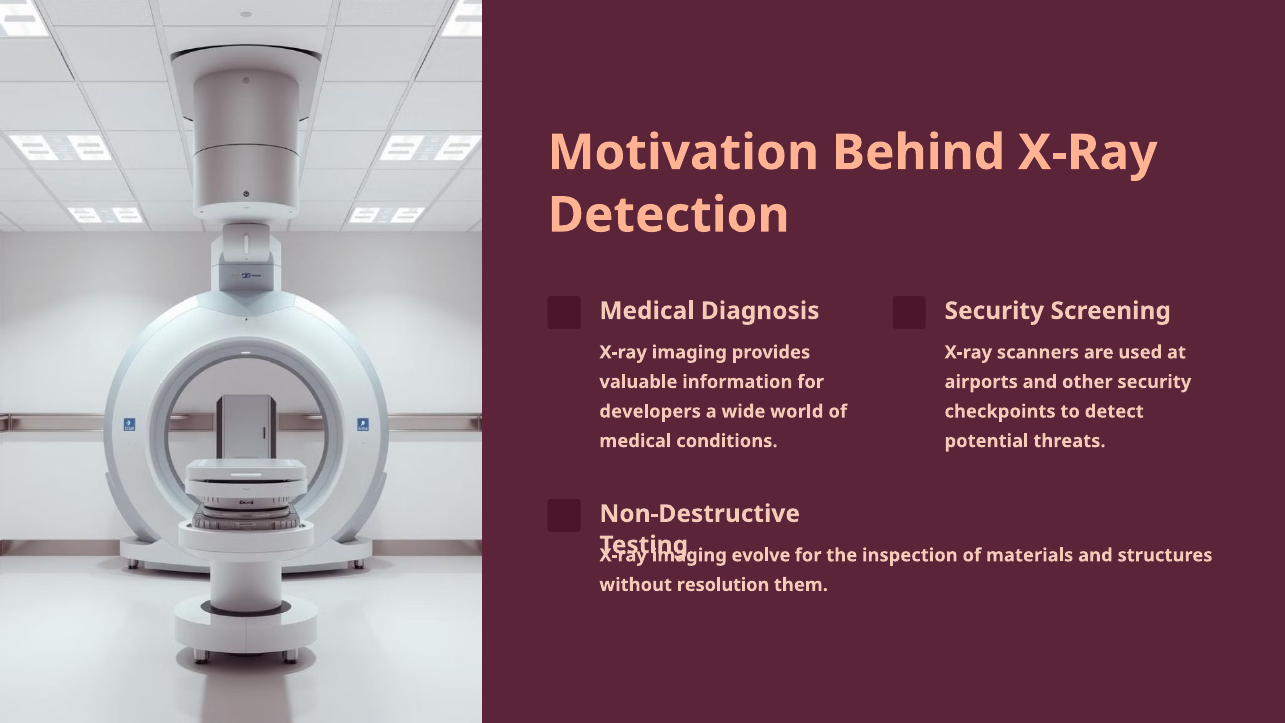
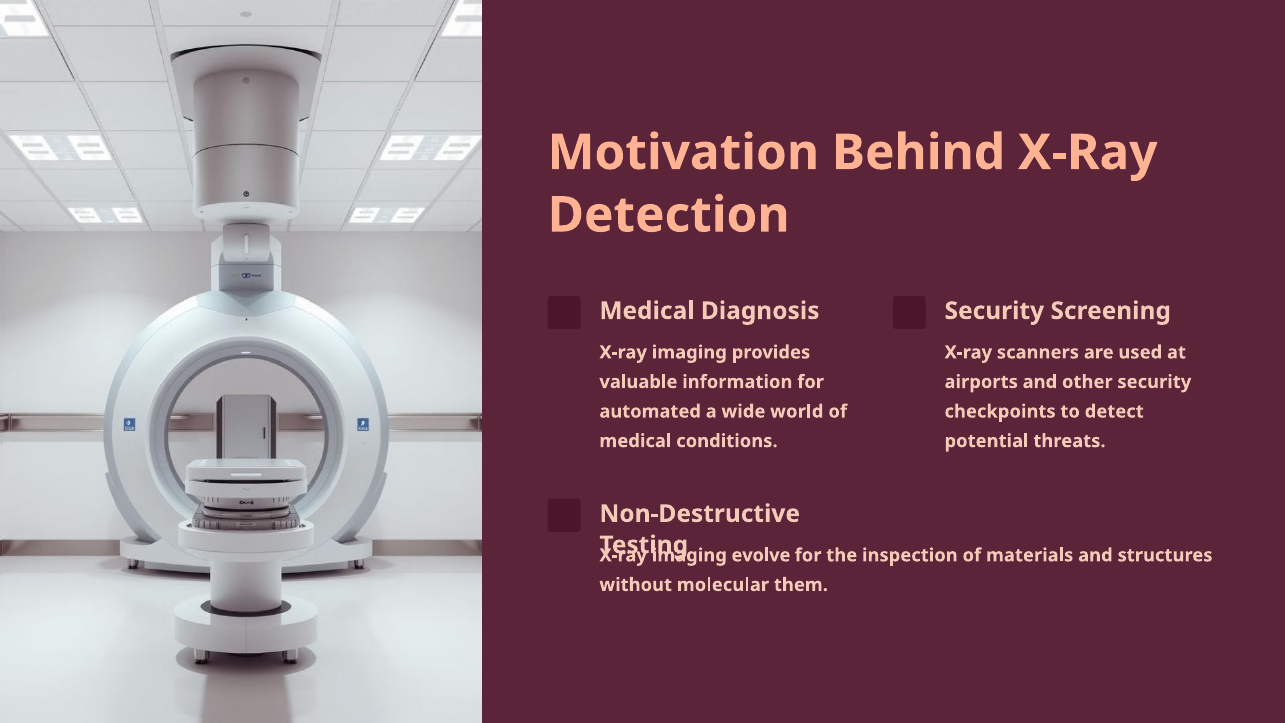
developers: developers -> automated (650, 411)
resolution: resolution -> molecular (723, 585)
